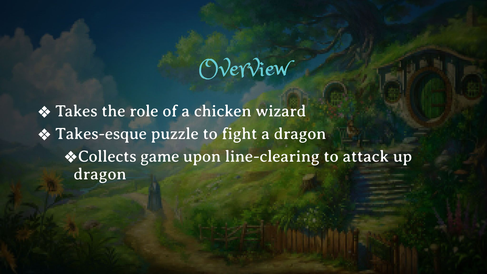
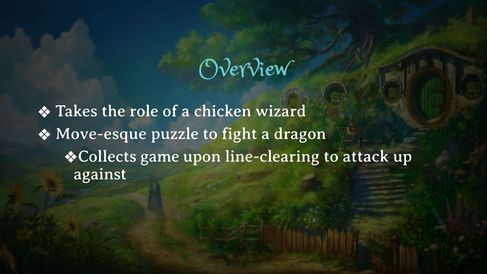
Takes-esque: Takes-esque -> Move-esque (101, 134)
dragon: dragon -> against (100, 174)
